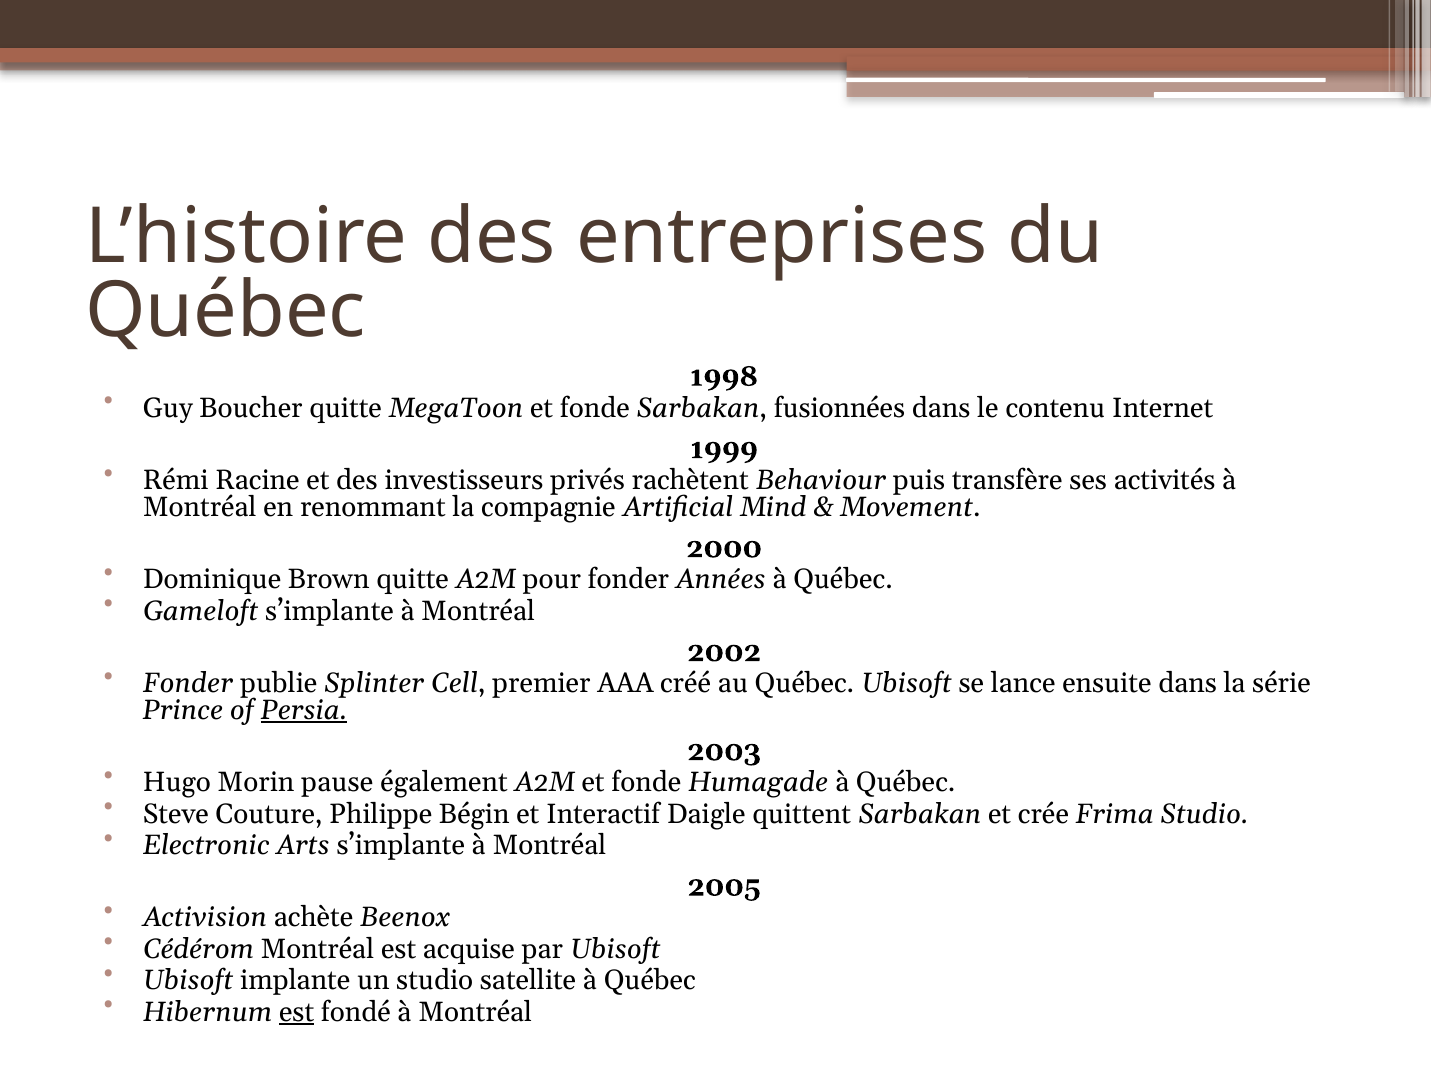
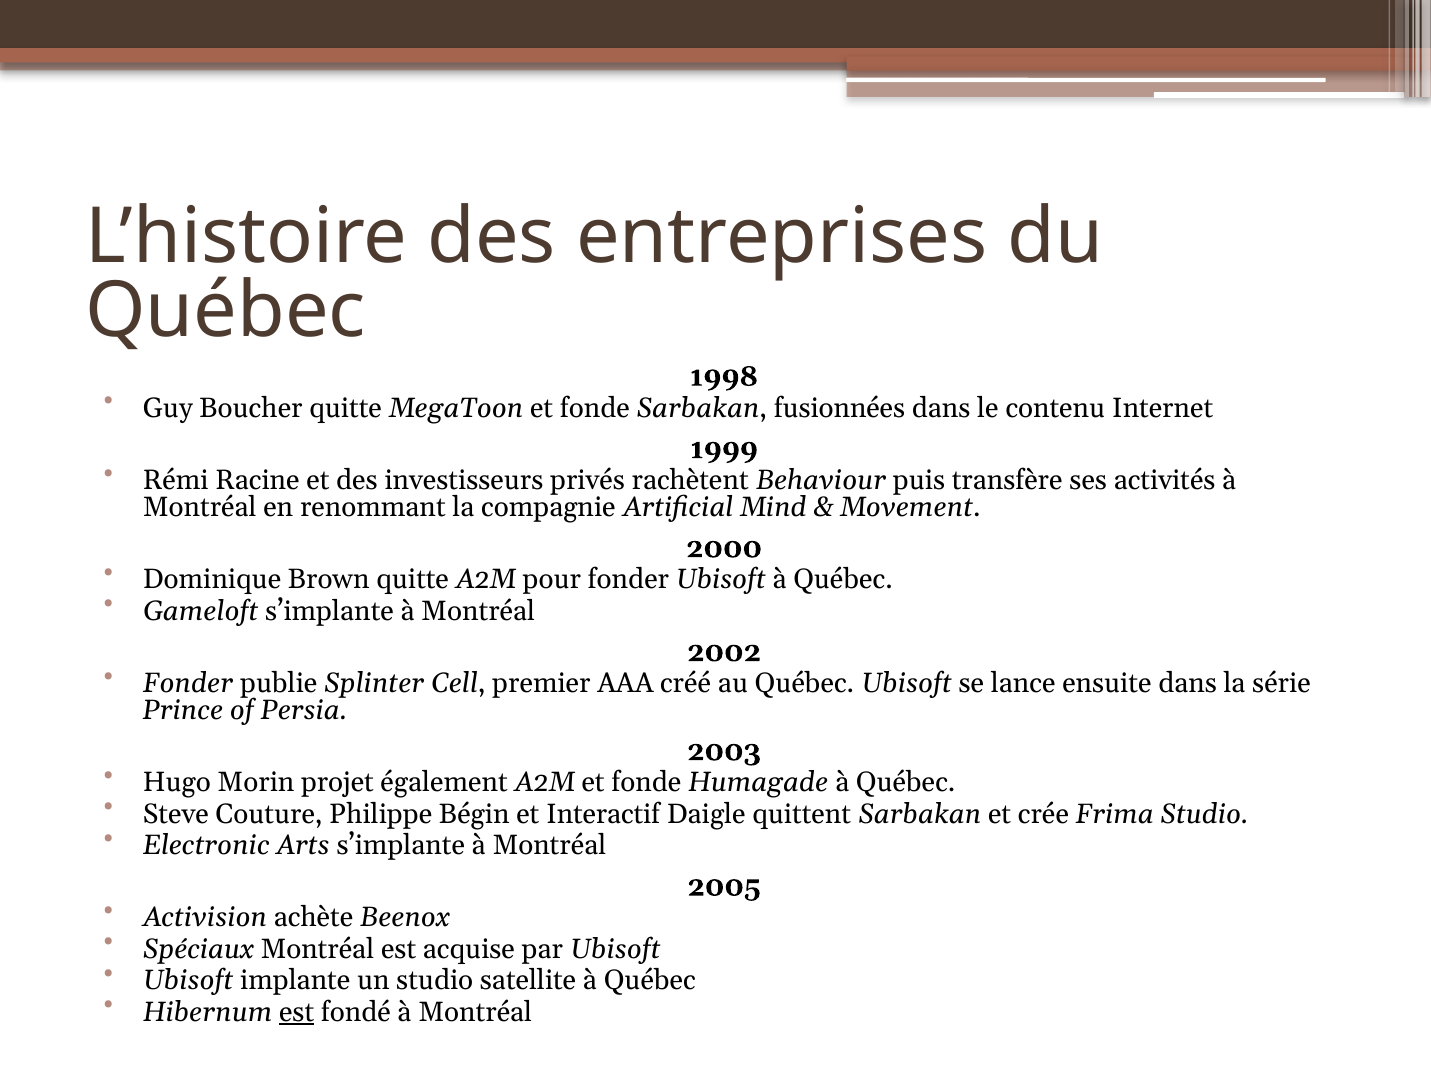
fonder Années: Années -> Ubisoft (721, 580)
Persia underline: present -> none (304, 710)
pause: pause -> projet (337, 783)
Cédérom: Cédérom -> Spéciaux (198, 949)
